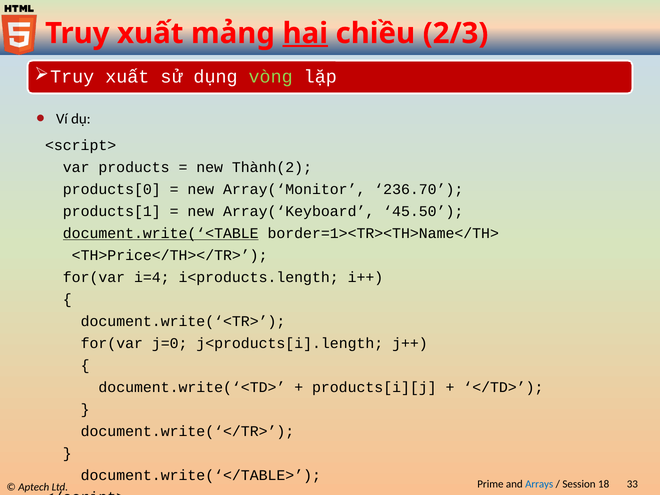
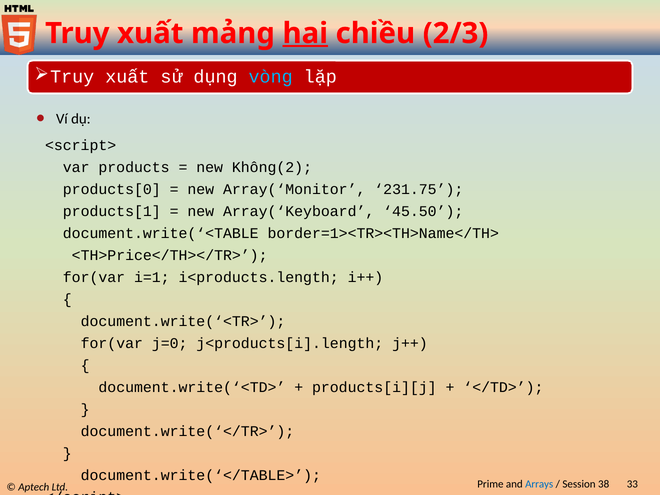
vòng colour: light green -> light blue (271, 77)
Thành(2: Thành(2 -> Không(2 (272, 167)
236.70: 236.70 -> 231.75 (419, 189)
document.write(‘<TABLE underline: present -> none (161, 233)
i=4: i=4 -> i=1 (152, 277)
18: 18 -> 38 (604, 484)
